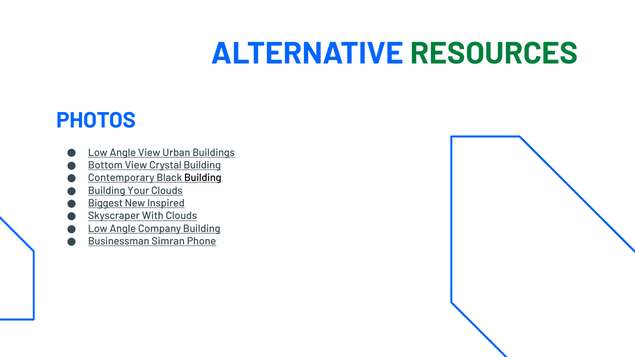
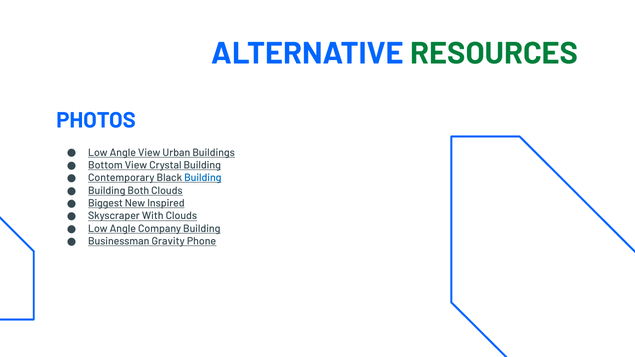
Building colour: black -> blue (203, 178)
Your: Your -> Both (138, 191)
Simran: Simran -> Gravity (168, 242)
